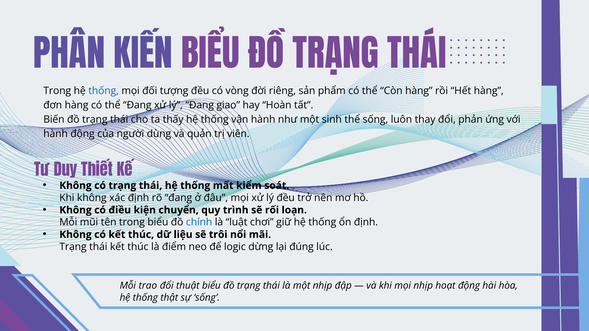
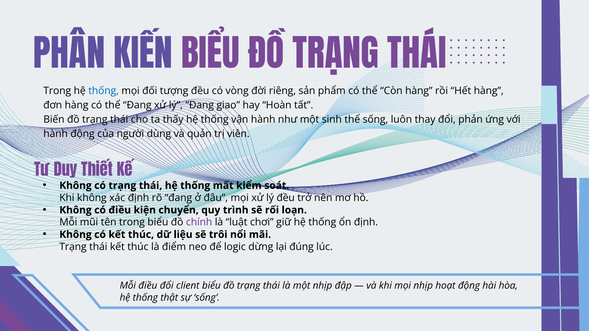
chính colour: blue -> purple (199, 222)
Mỗi trao: trao -> điều (148, 286)
thuật: thuật -> client (188, 286)
